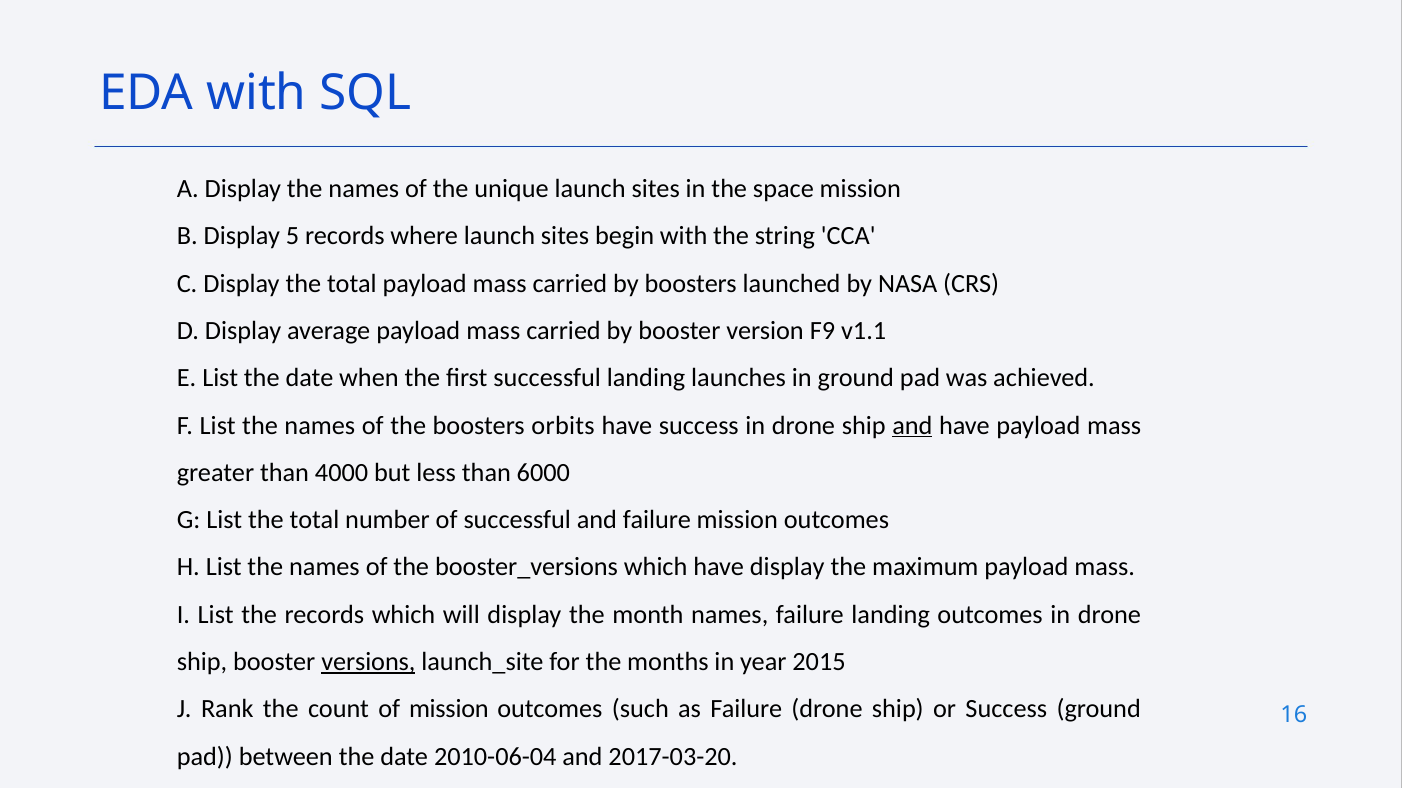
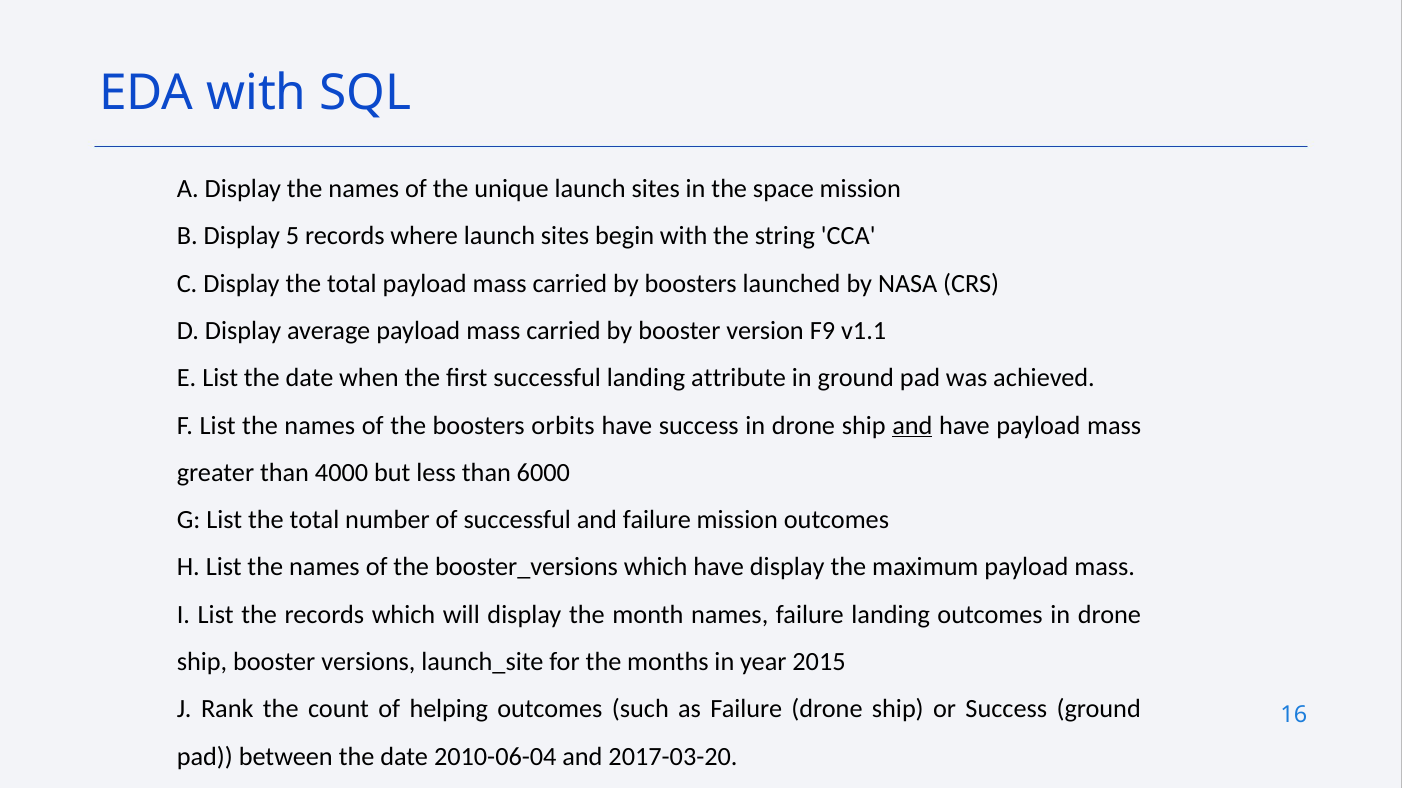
launches: launches -> attribute (739, 378)
versions underline: present -> none (368, 662)
of mission: mission -> helping (449, 710)
